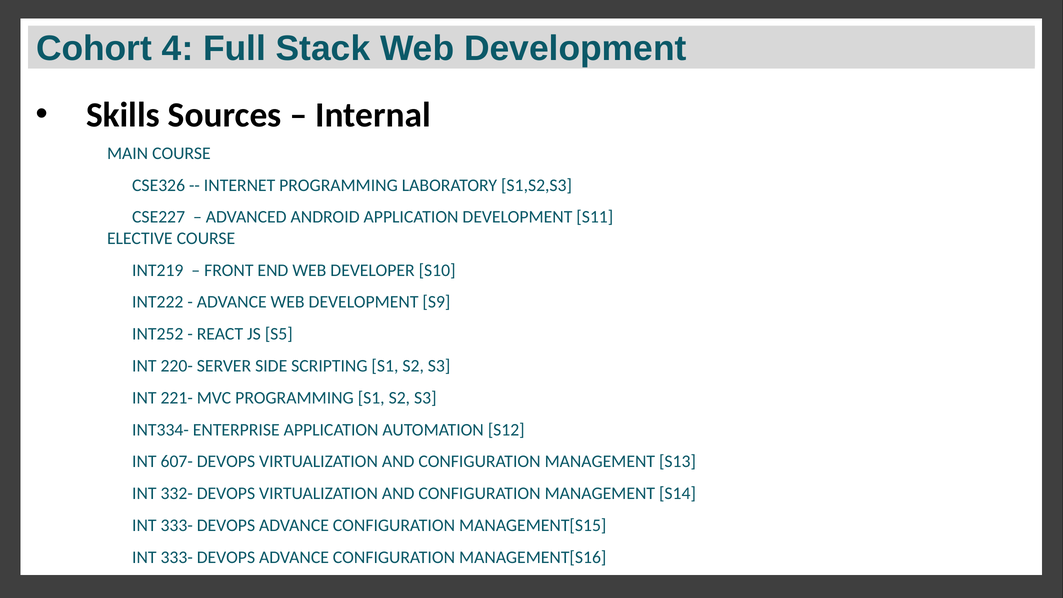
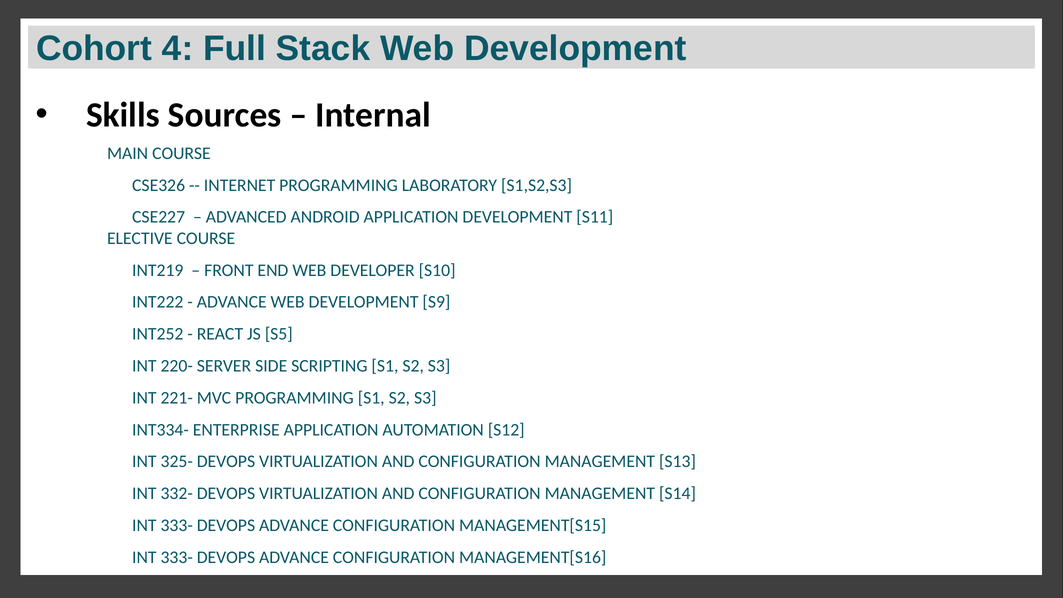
607-: 607- -> 325- (177, 462)
